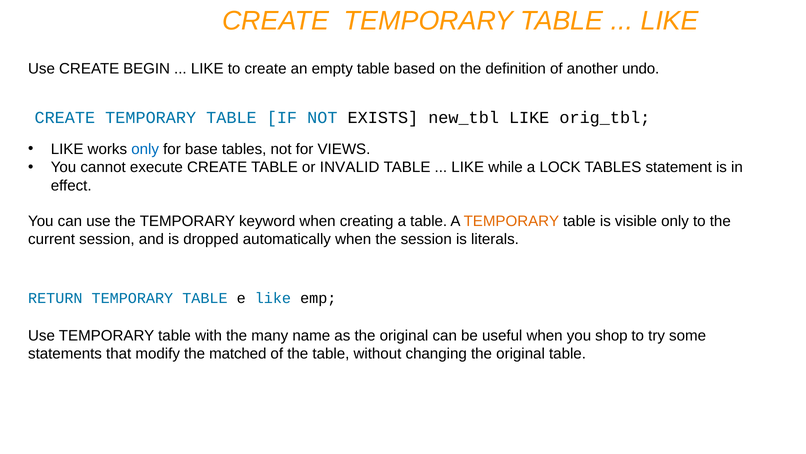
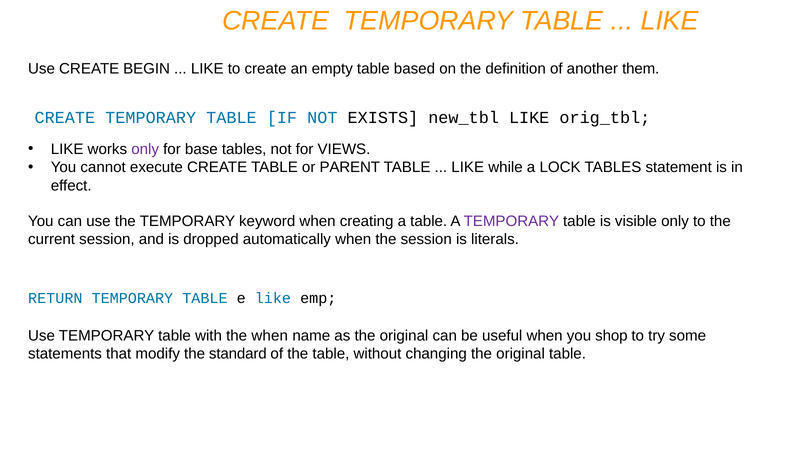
undo: undo -> them (641, 68)
only colour: blue -> purple (145, 149)
INVALID: INVALID -> PARENT (350, 167)
TEMPORARY colour: orange -> purple (511, 221)
the many: many -> when (270, 335)
matched: matched -> standard (238, 353)
